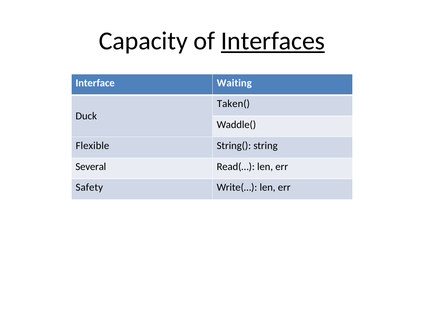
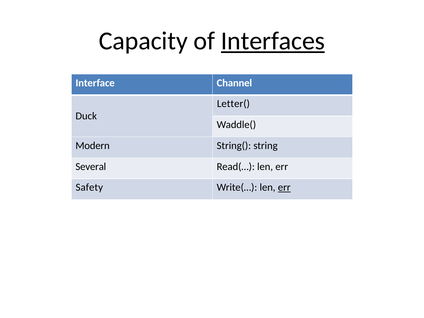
Waiting: Waiting -> Channel (234, 83)
Taken(: Taken( -> Letter( (233, 104)
Flexible: Flexible -> Modern (93, 146)
err underline: none -> present (284, 187)
